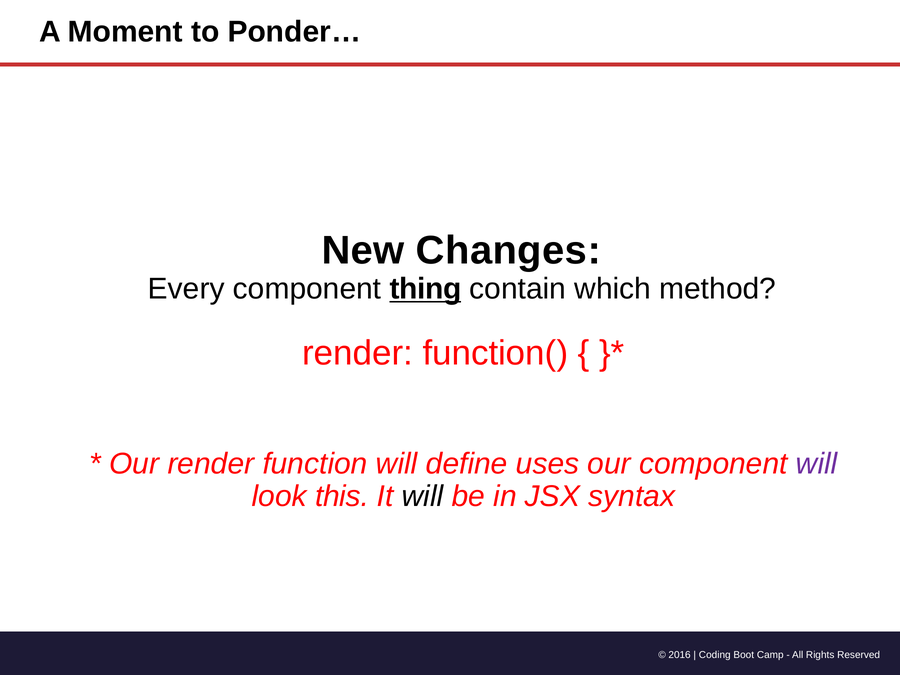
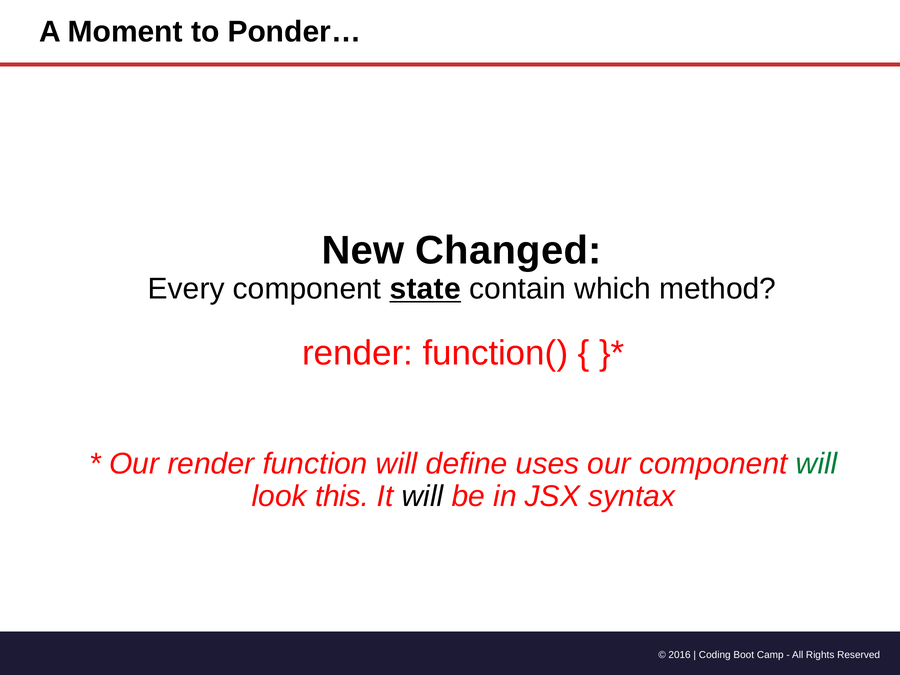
Changes: Changes -> Changed (508, 251)
thing: thing -> state (425, 289)
will colour: purple -> green (817, 464)
